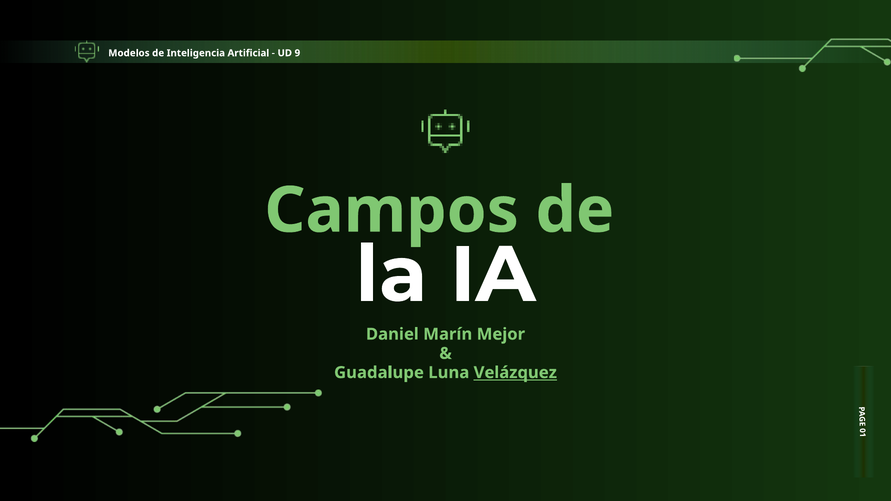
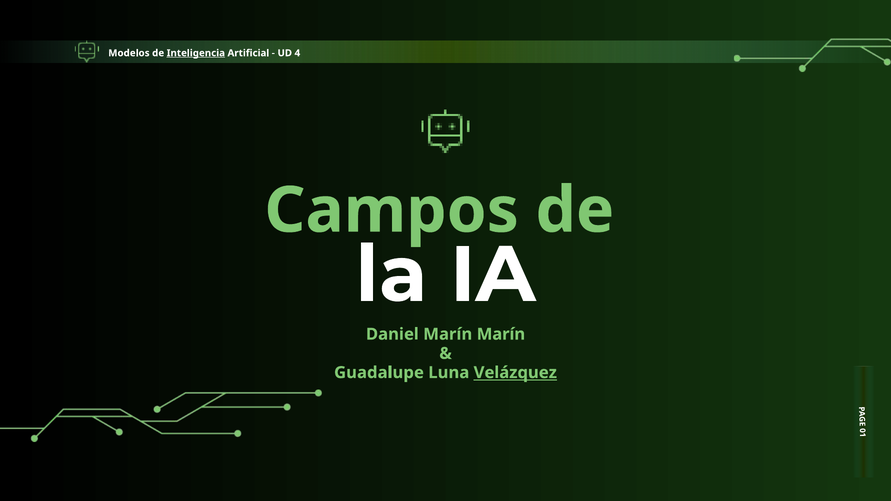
Inteligencia underline: none -> present (196, 53)
9: 9 -> 4 (297, 53)
Marín Mejor: Mejor -> Marín (501, 334)
